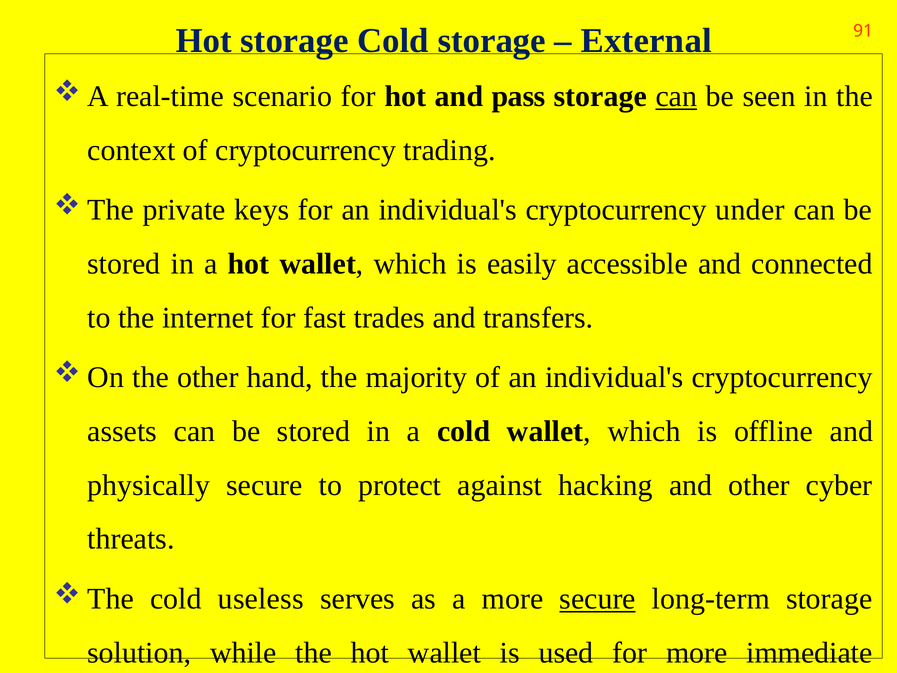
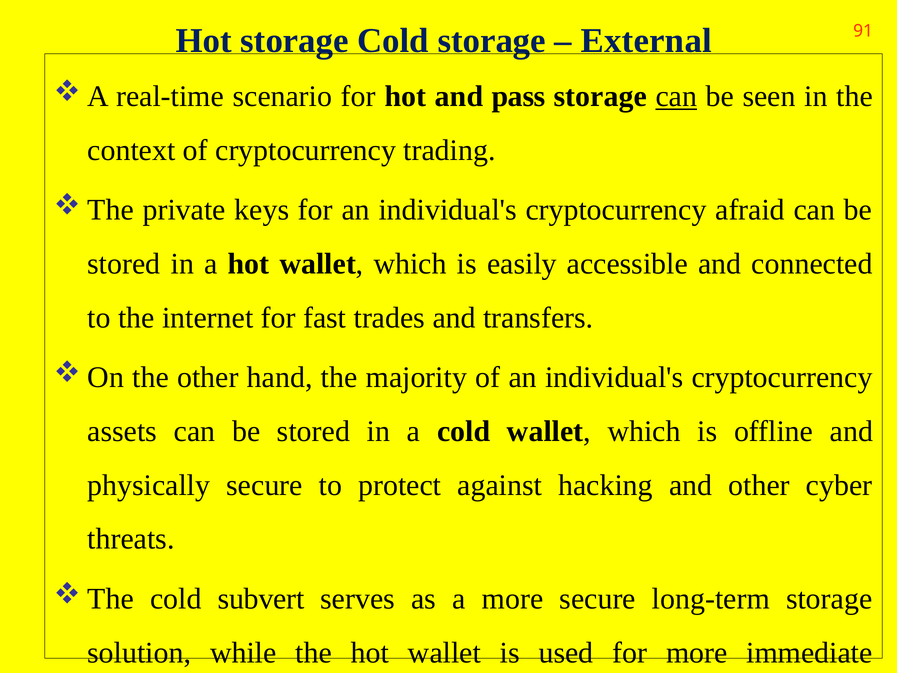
under: under -> afraid (750, 210)
useless: useless -> subvert (261, 599)
secure underline: present -> none (598, 599)
